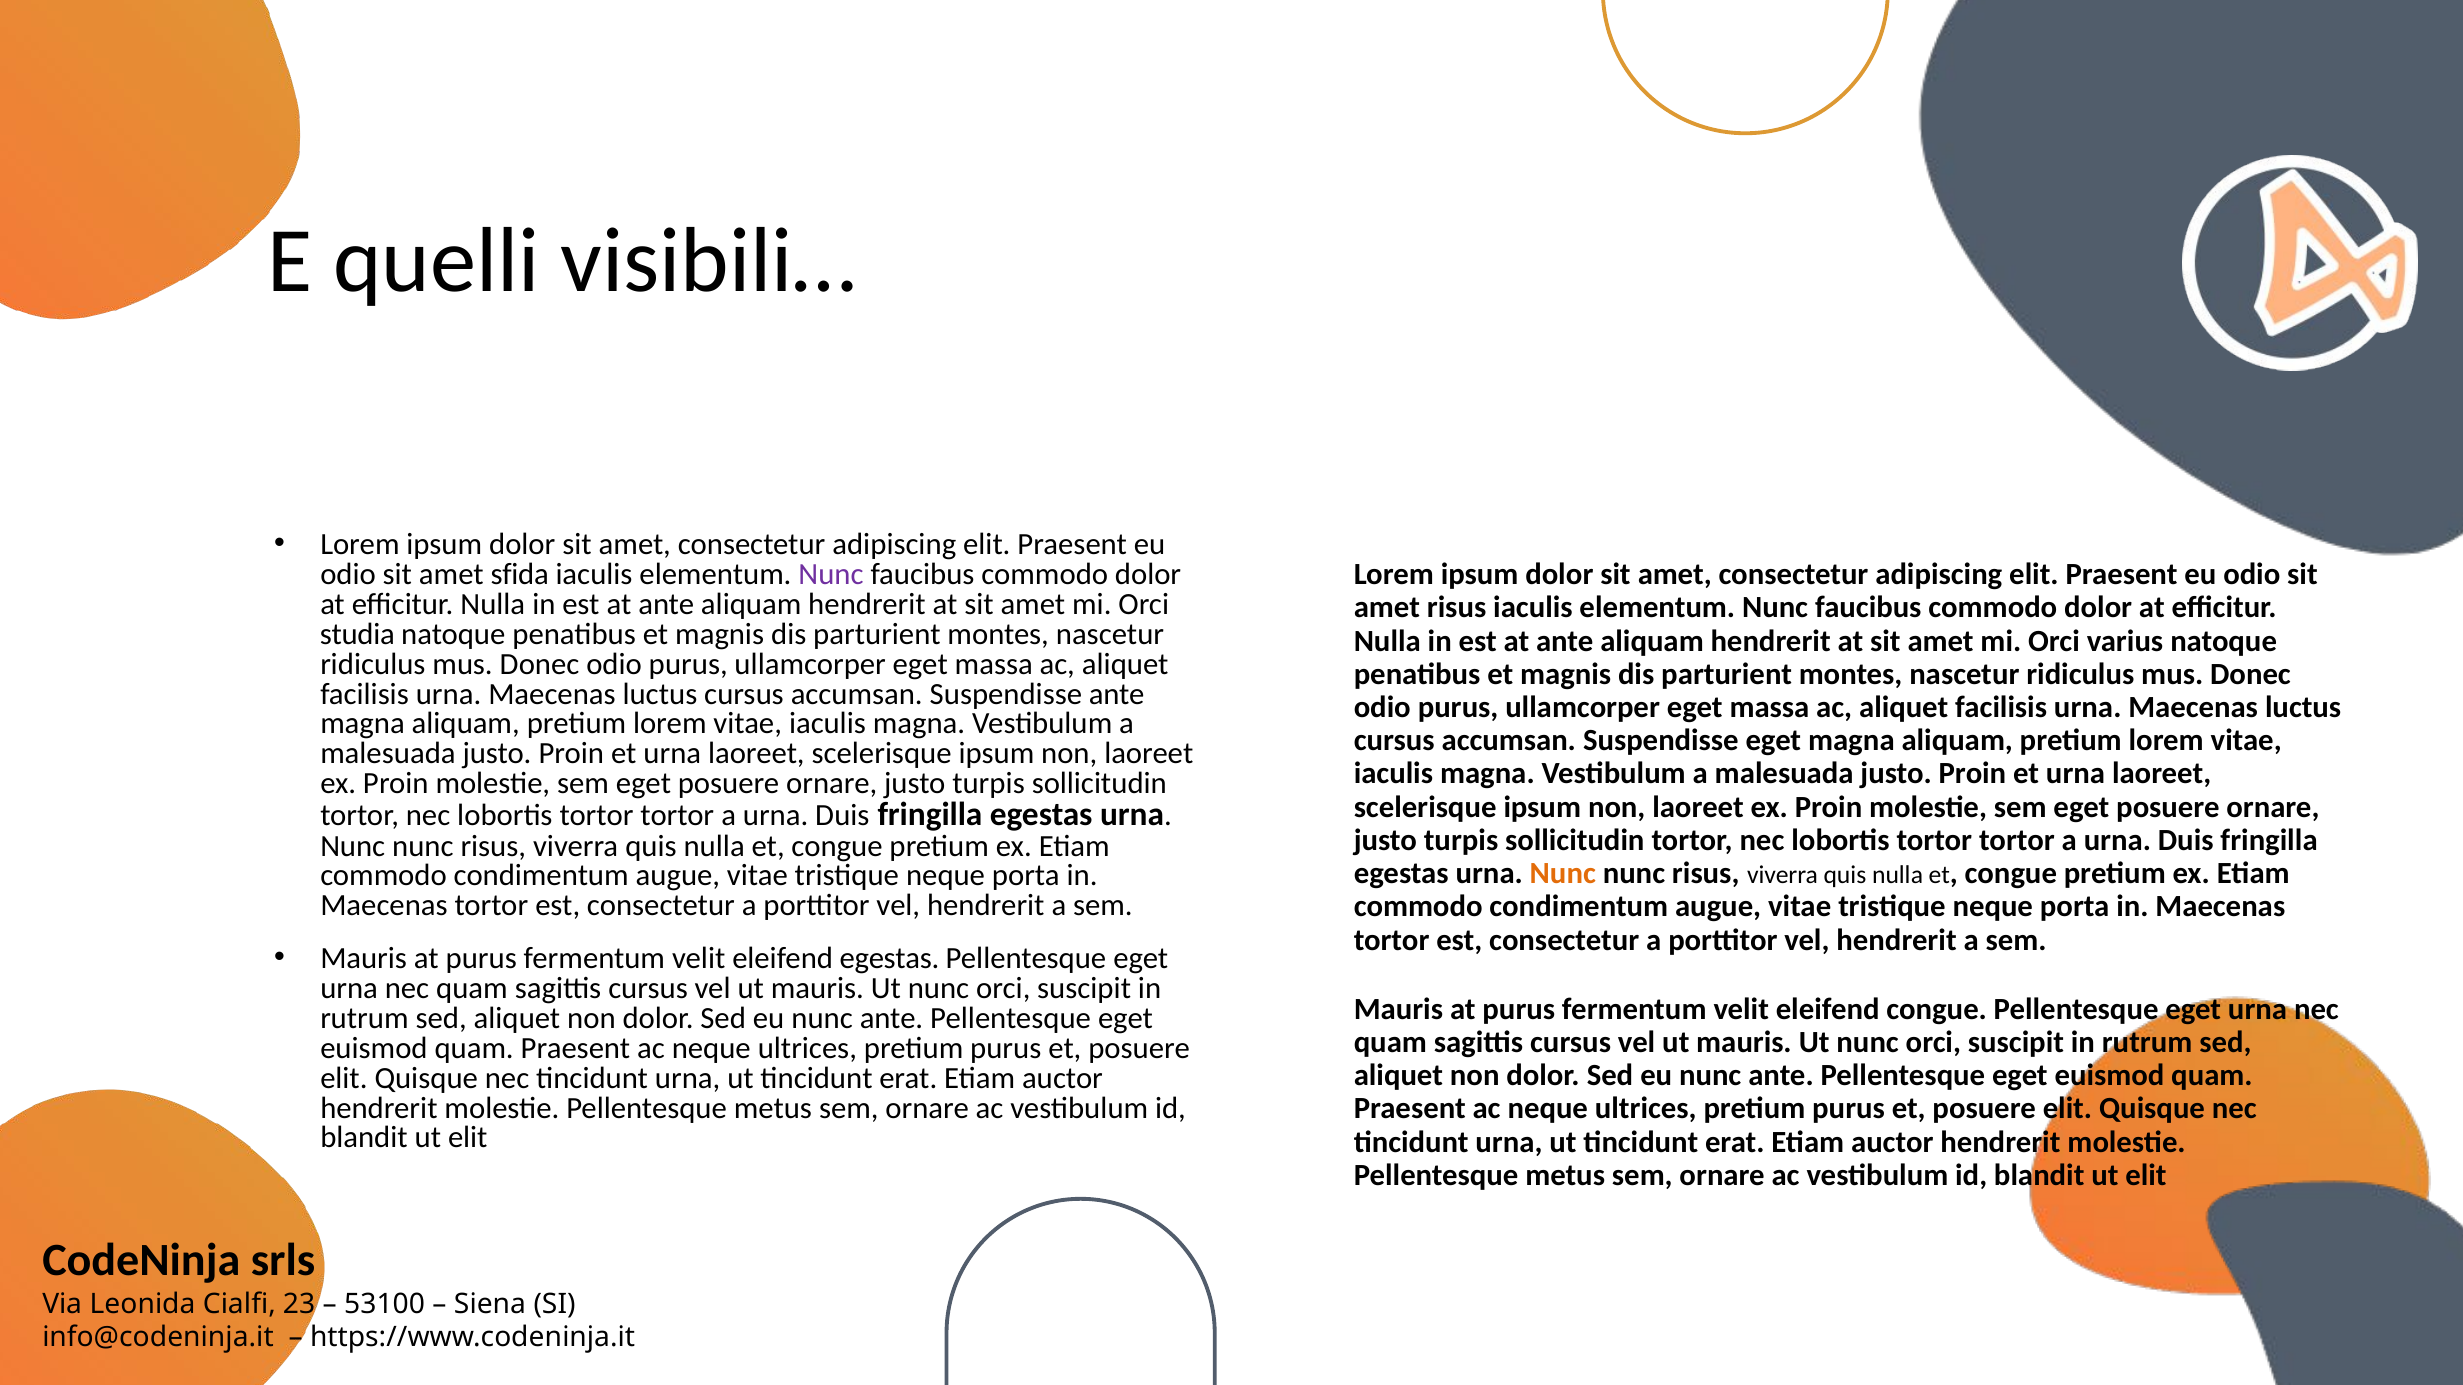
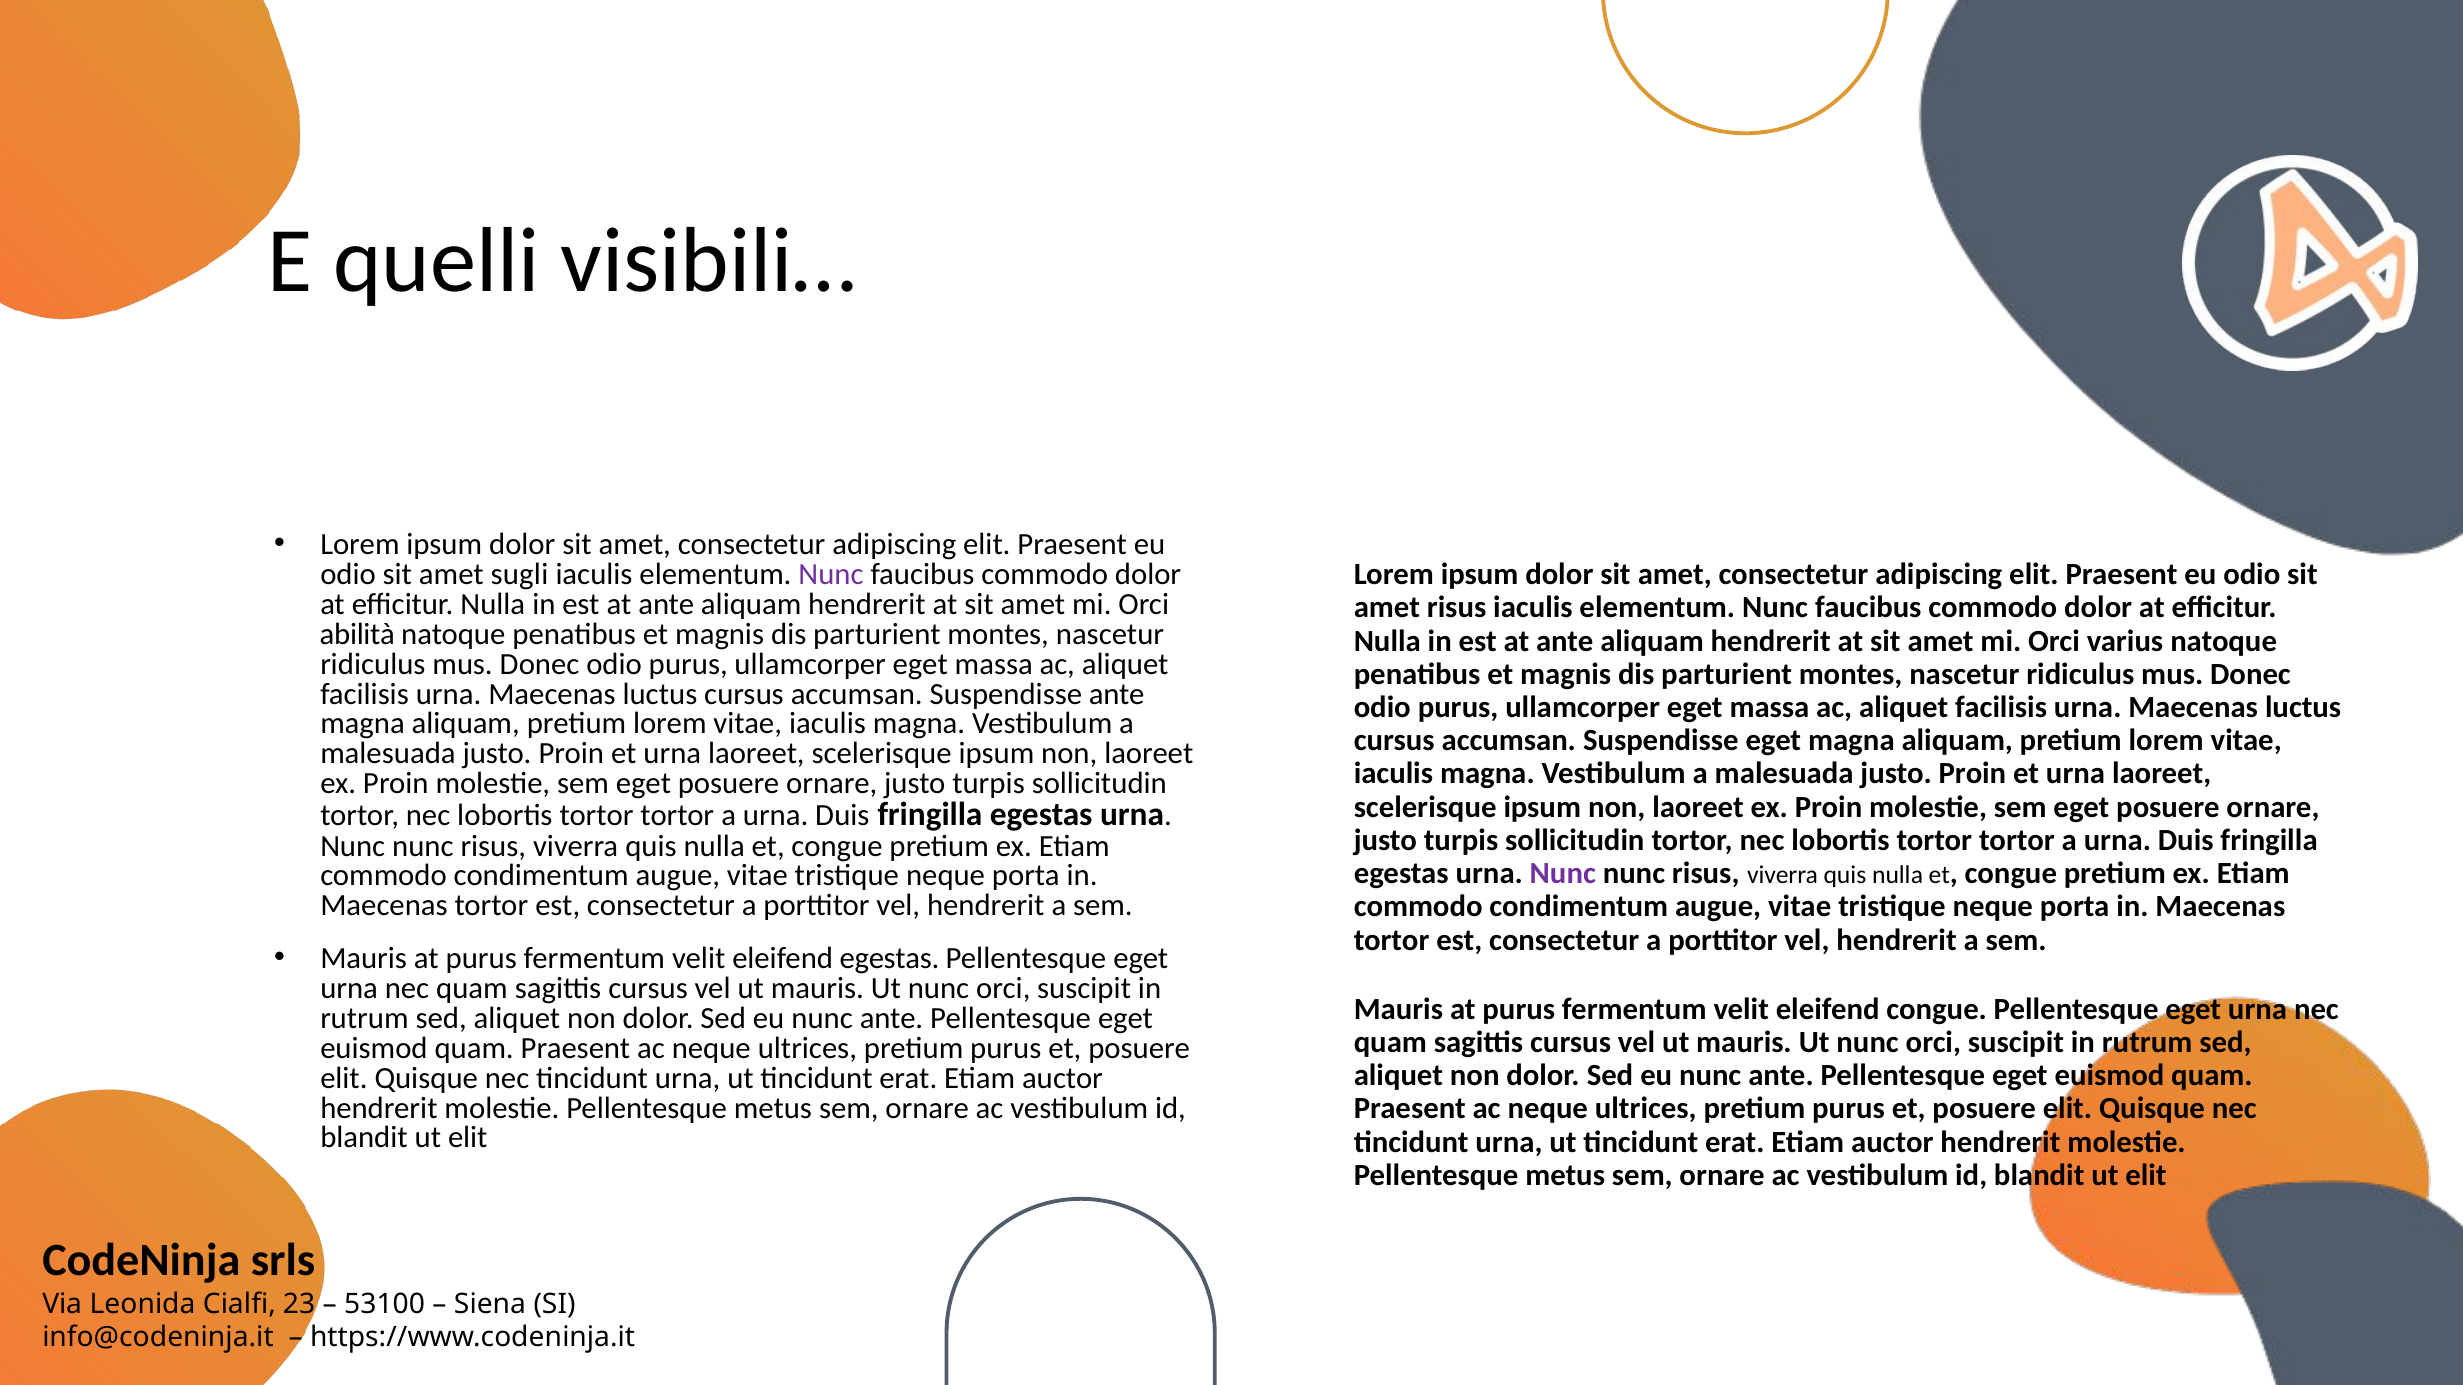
sfida: sfida -> sugli (519, 575)
studia: studia -> abilità (357, 634)
Nunc colour: orange -> purple (1563, 874)
